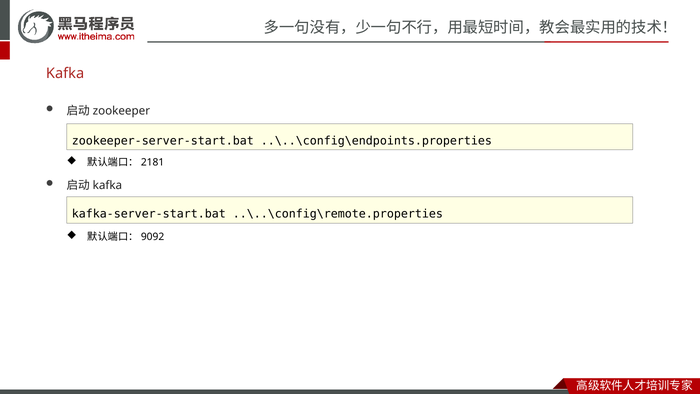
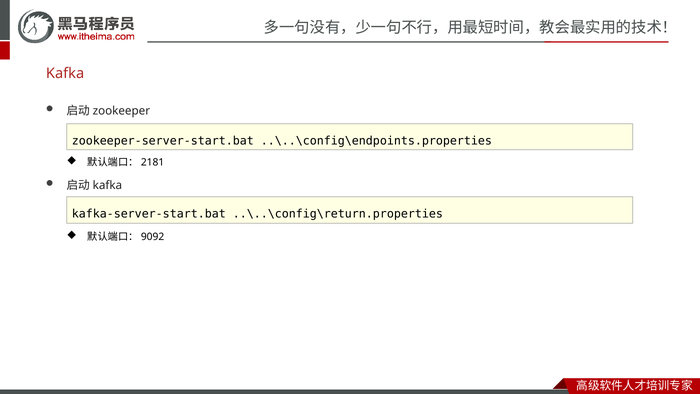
..\..\config\remote.properties: ..\..\config\remote.properties -> ..\..\config\return.properties (338, 214)
